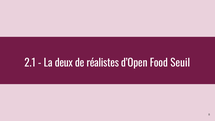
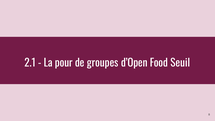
deux: deux -> pour (64, 63)
réalistes: réalistes -> groupes (103, 63)
